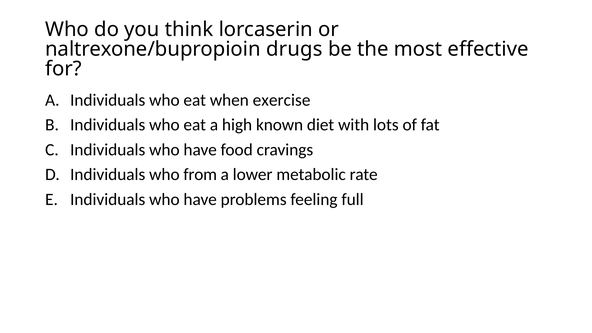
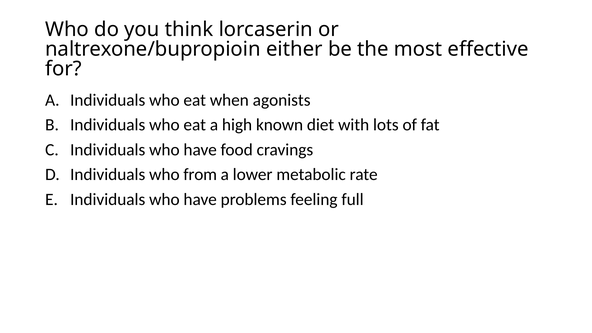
drugs: drugs -> either (294, 49)
exercise: exercise -> agonists (282, 100)
